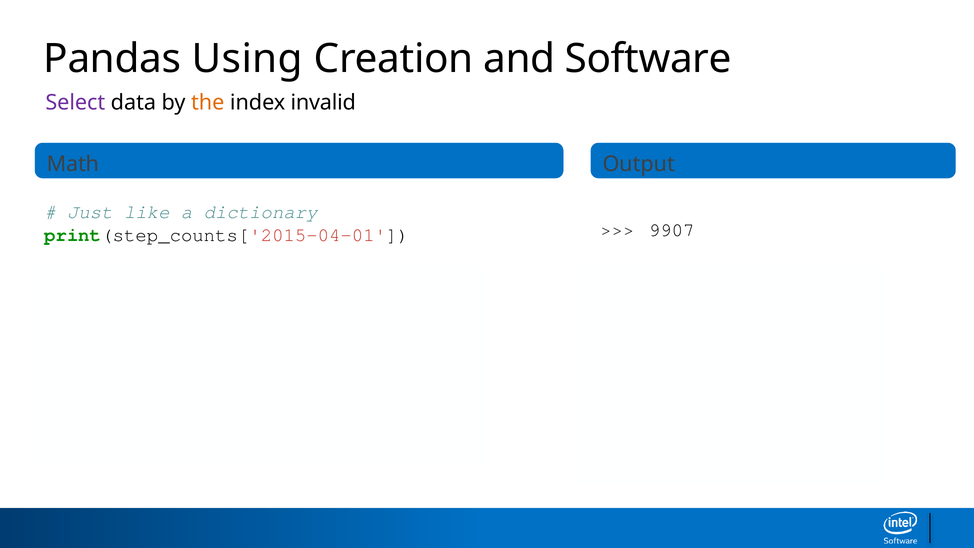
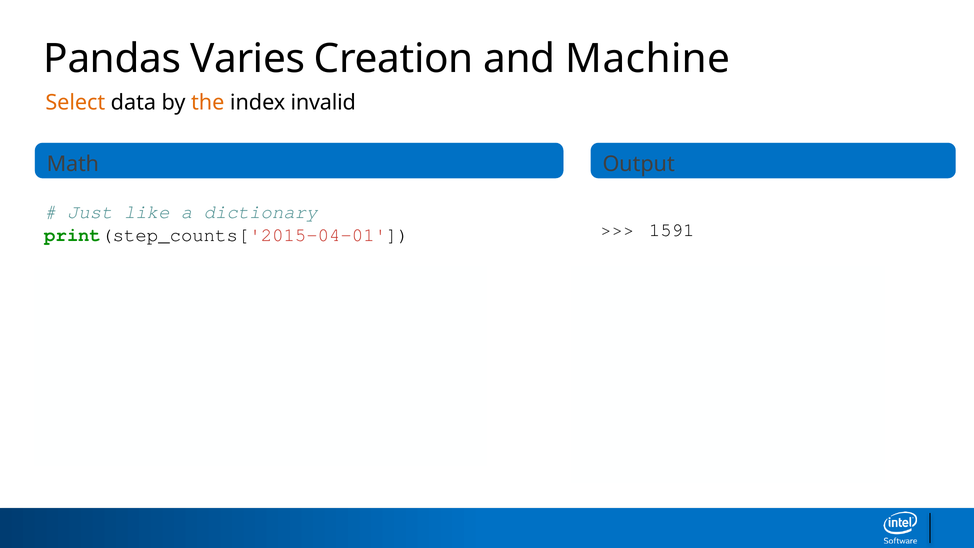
Using: Using -> Varies (248, 59)
Software: Software -> Machine (648, 59)
Select colour: purple -> orange (75, 103)
9907: 9907 -> 1591 (672, 230)
